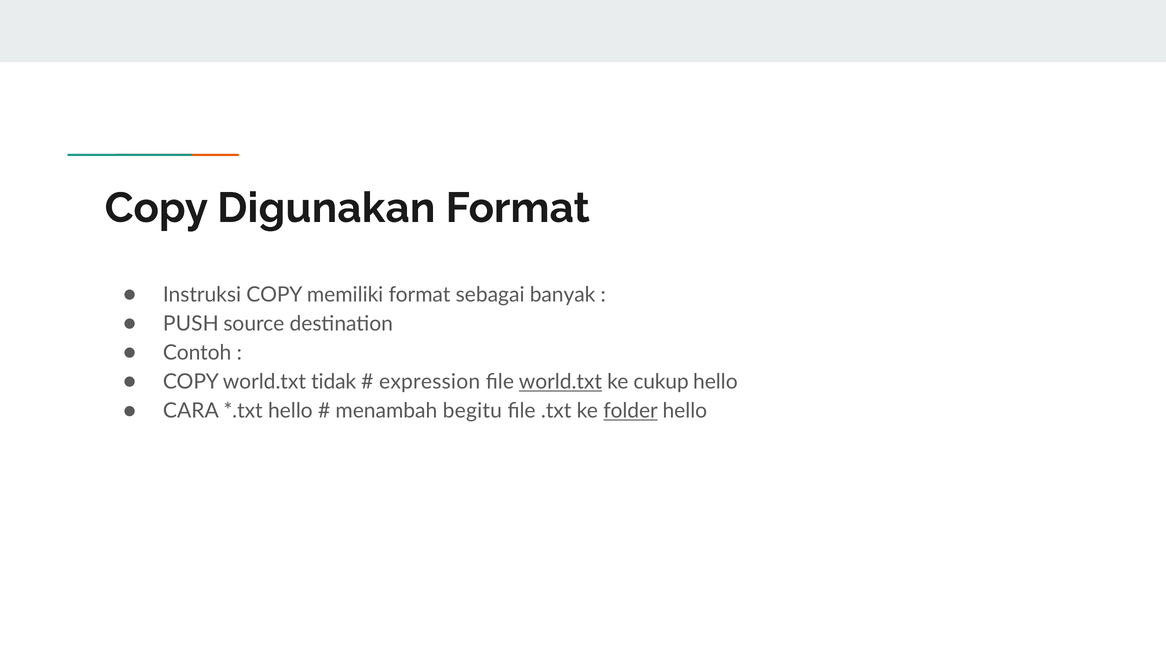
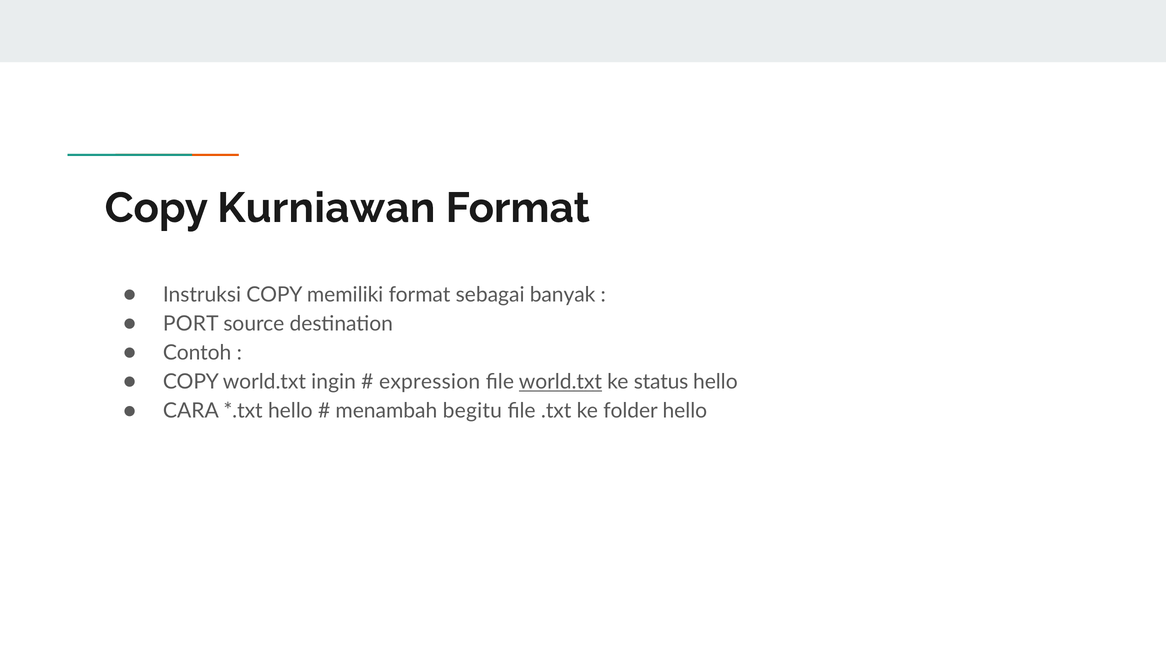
Digunakan: Digunakan -> Kurniawan (326, 208)
PUSH: PUSH -> PORT (191, 324)
tidak: tidak -> ingin (334, 382)
cukup: cukup -> status (661, 382)
folder underline: present -> none (630, 411)
